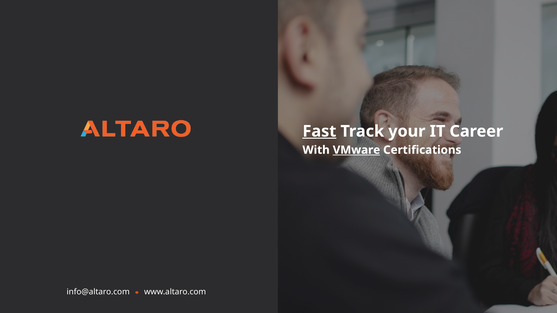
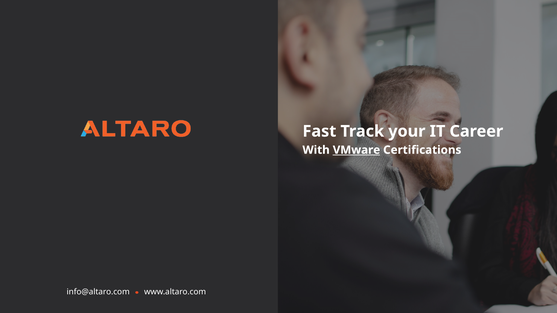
Fast underline: present -> none (319, 131)
